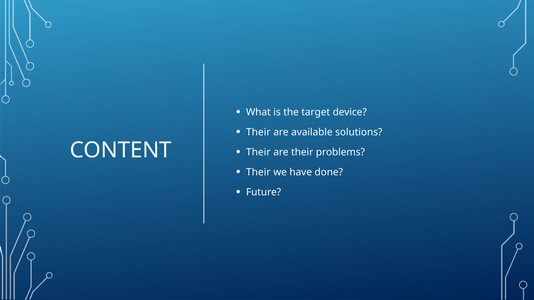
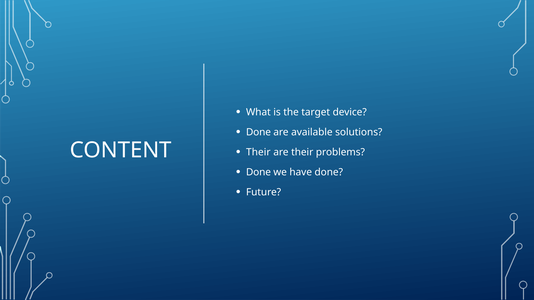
Their: Their -> Done (258, 132)
Their: Their -> Done (258, 172)
